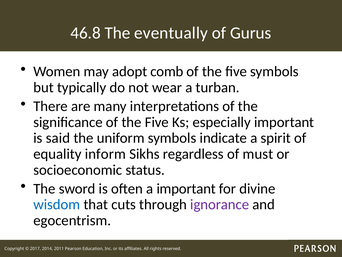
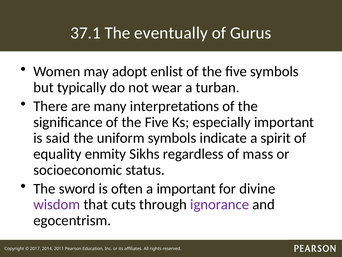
46.8: 46.8 -> 37.1 (86, 33)
comb: comb -> enlist (167, 71)
inform: inform -> enmity (105, 154)
must: must -> mass (258, 154)
wisdom colour: blue -> purple (57, 204)
